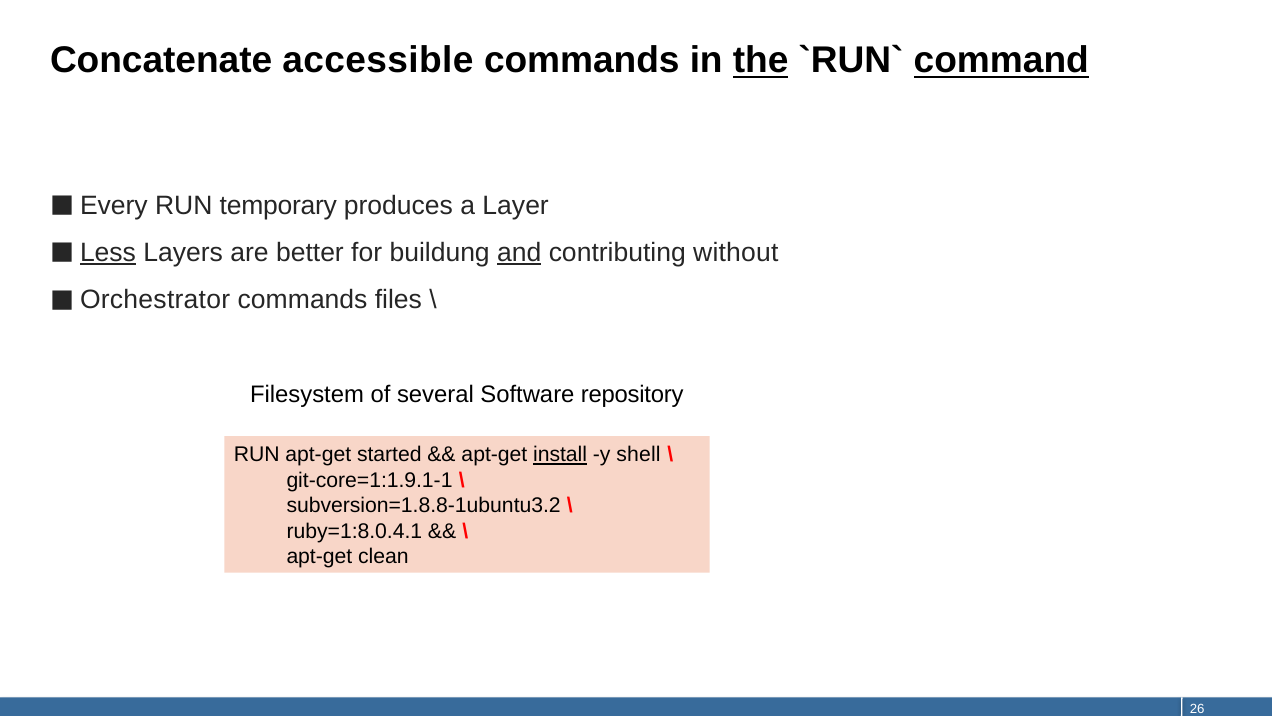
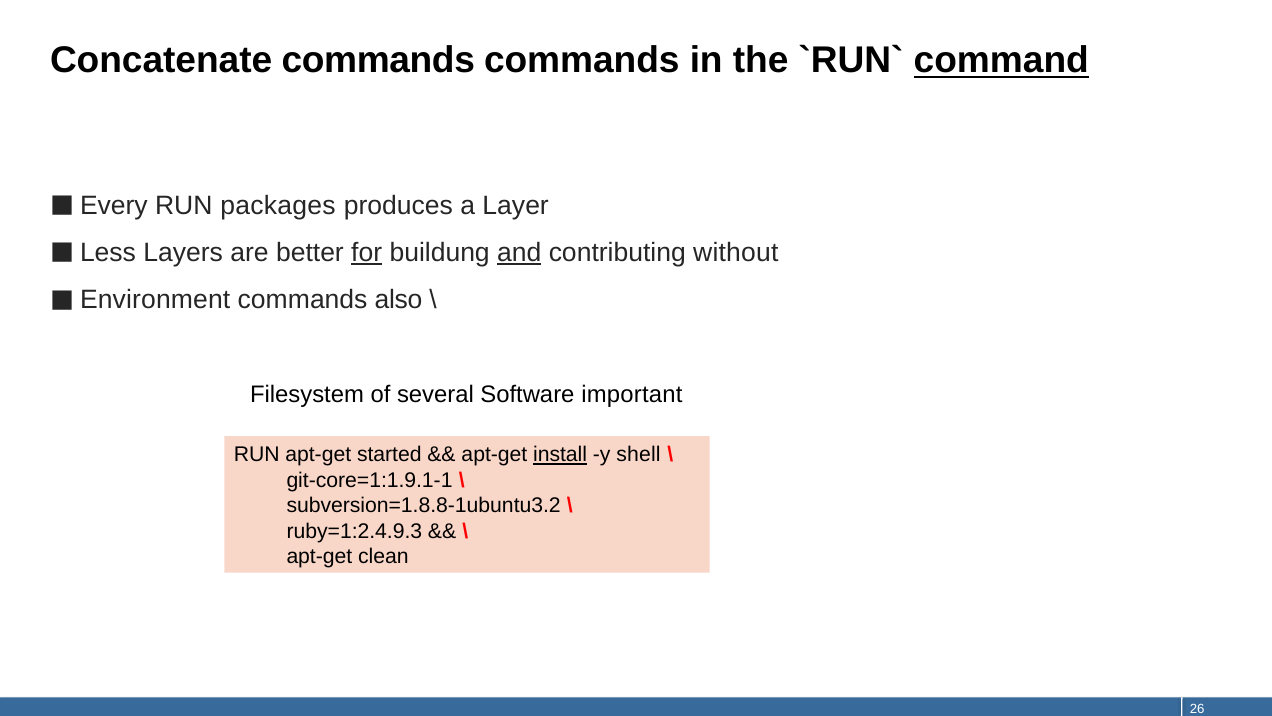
Concatenate accessible: accessible -> commands (378, 61)
the underline: present -> none (761, 61)
temporary: temporary -> packages (278, 205)
Less underline: present -> none (108, 253)
for underline: none -> present (367, 253)
Orchestrator: Orchestrator -> Environment (155, 300)
files: files -> also (399, 300)
repository: repository -> important (632, 394)
ruby=1:8.0.4.1: ruby=1:8.0.4.1 -> ruby=1:2.4.9.3 (354, 531)
